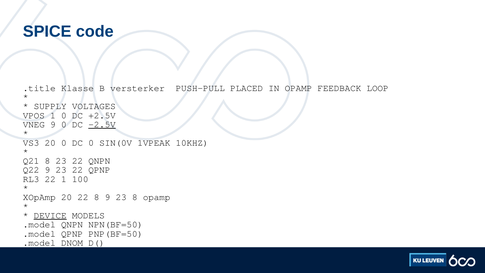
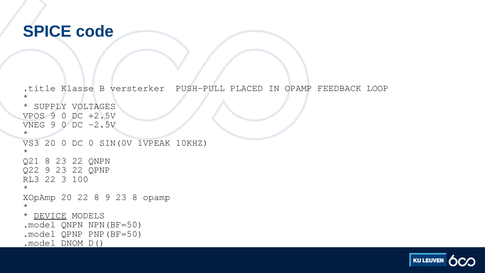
VPOS 1: 1 -> 9 (53, 115)
-2.5V underline: present -> none (102, 124)
22 1: 1 -> 3 (64, 179)
